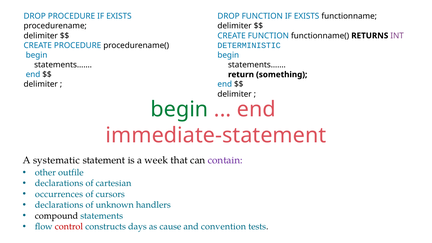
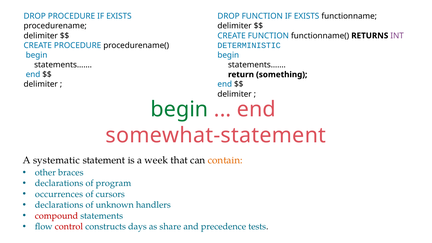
immediate-statement: immediate-statement -> somewhat-statement (216, 135)
contain colour: purple -> orange (225, 160)
outfile: outfile -> braces (71, 173)
cartesian: cartesian -> program (114, 183)
compound colour: black -> red (57, 216)
cause: cause -> share (170, 227)
convention: convention -> precedence (224, 227)
